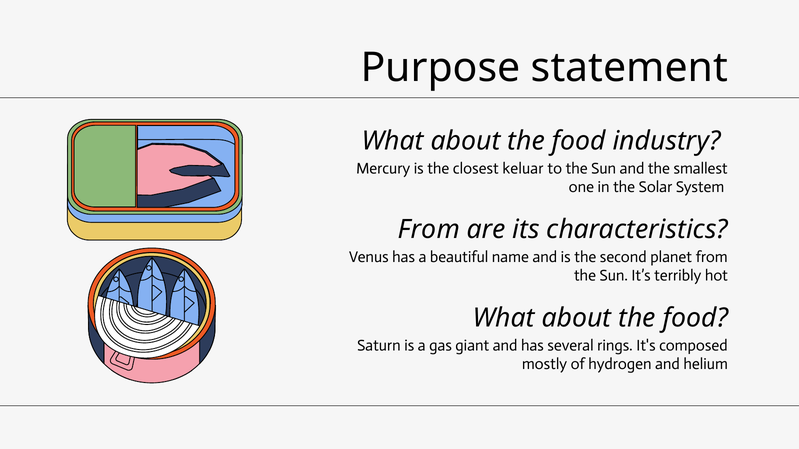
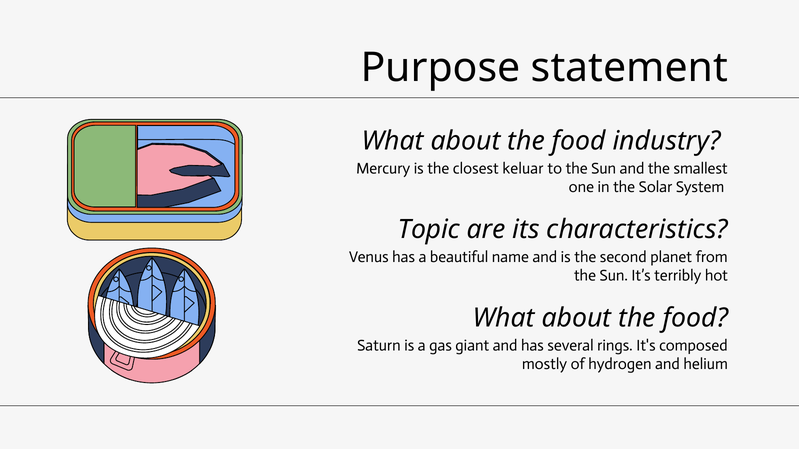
From: From -> Topic (429, 230)
